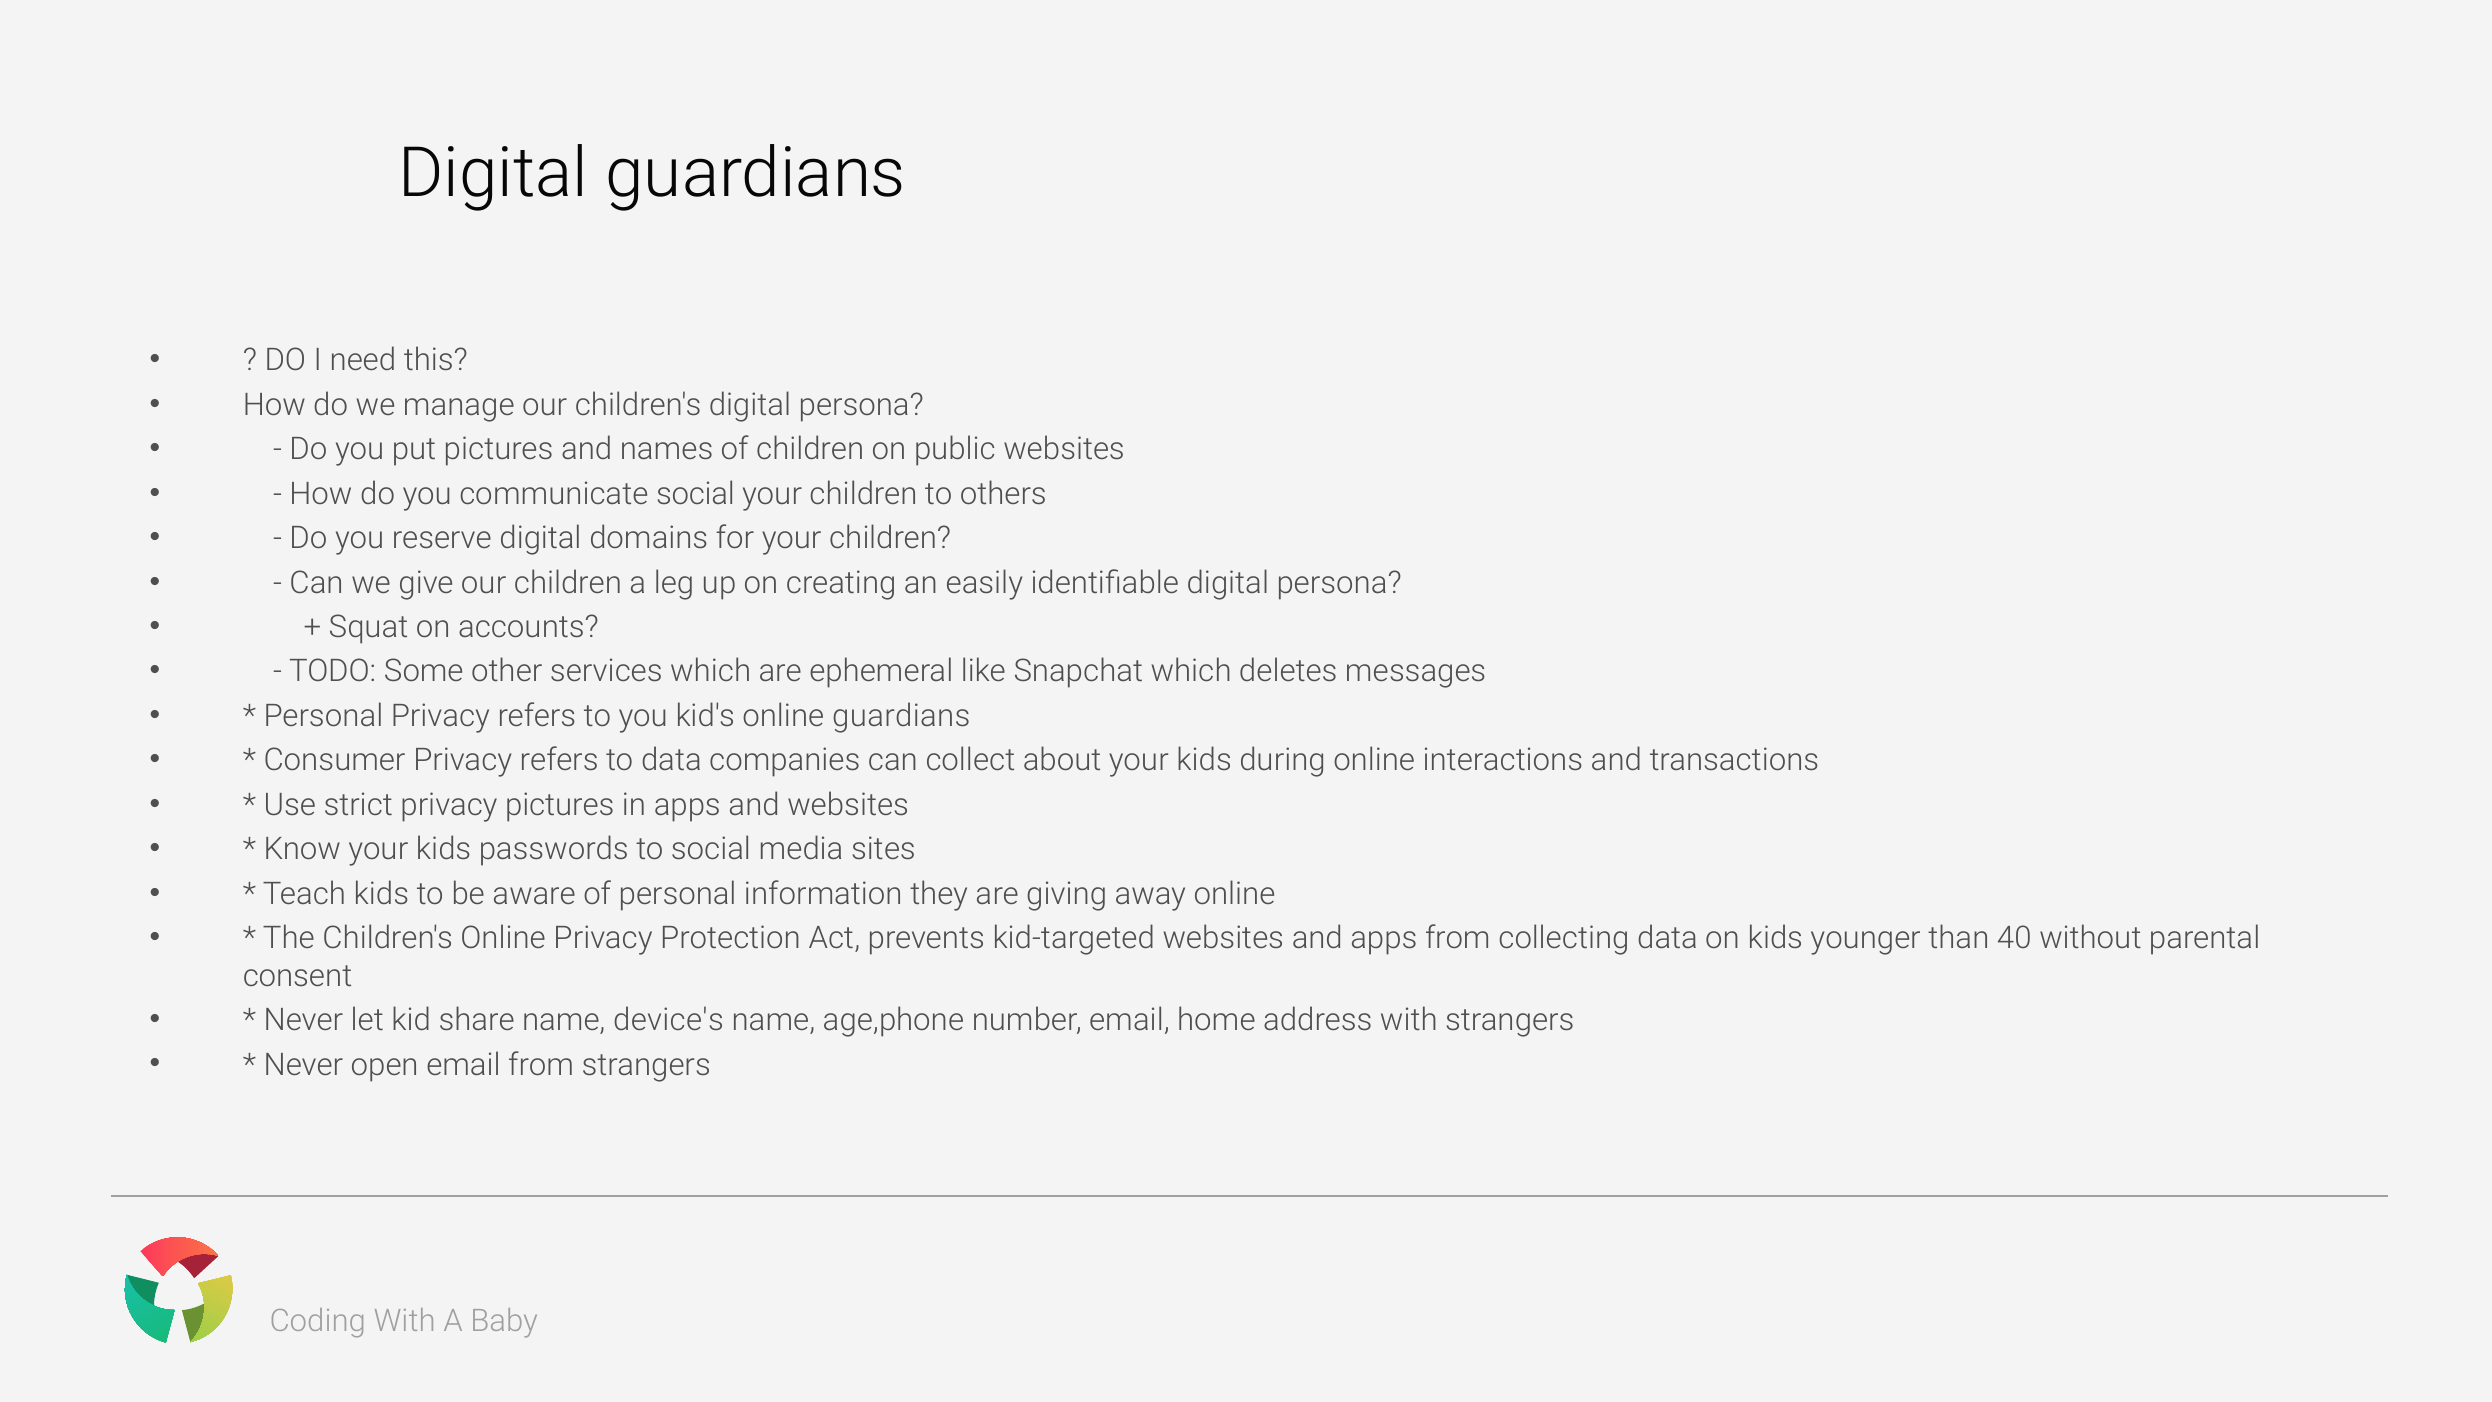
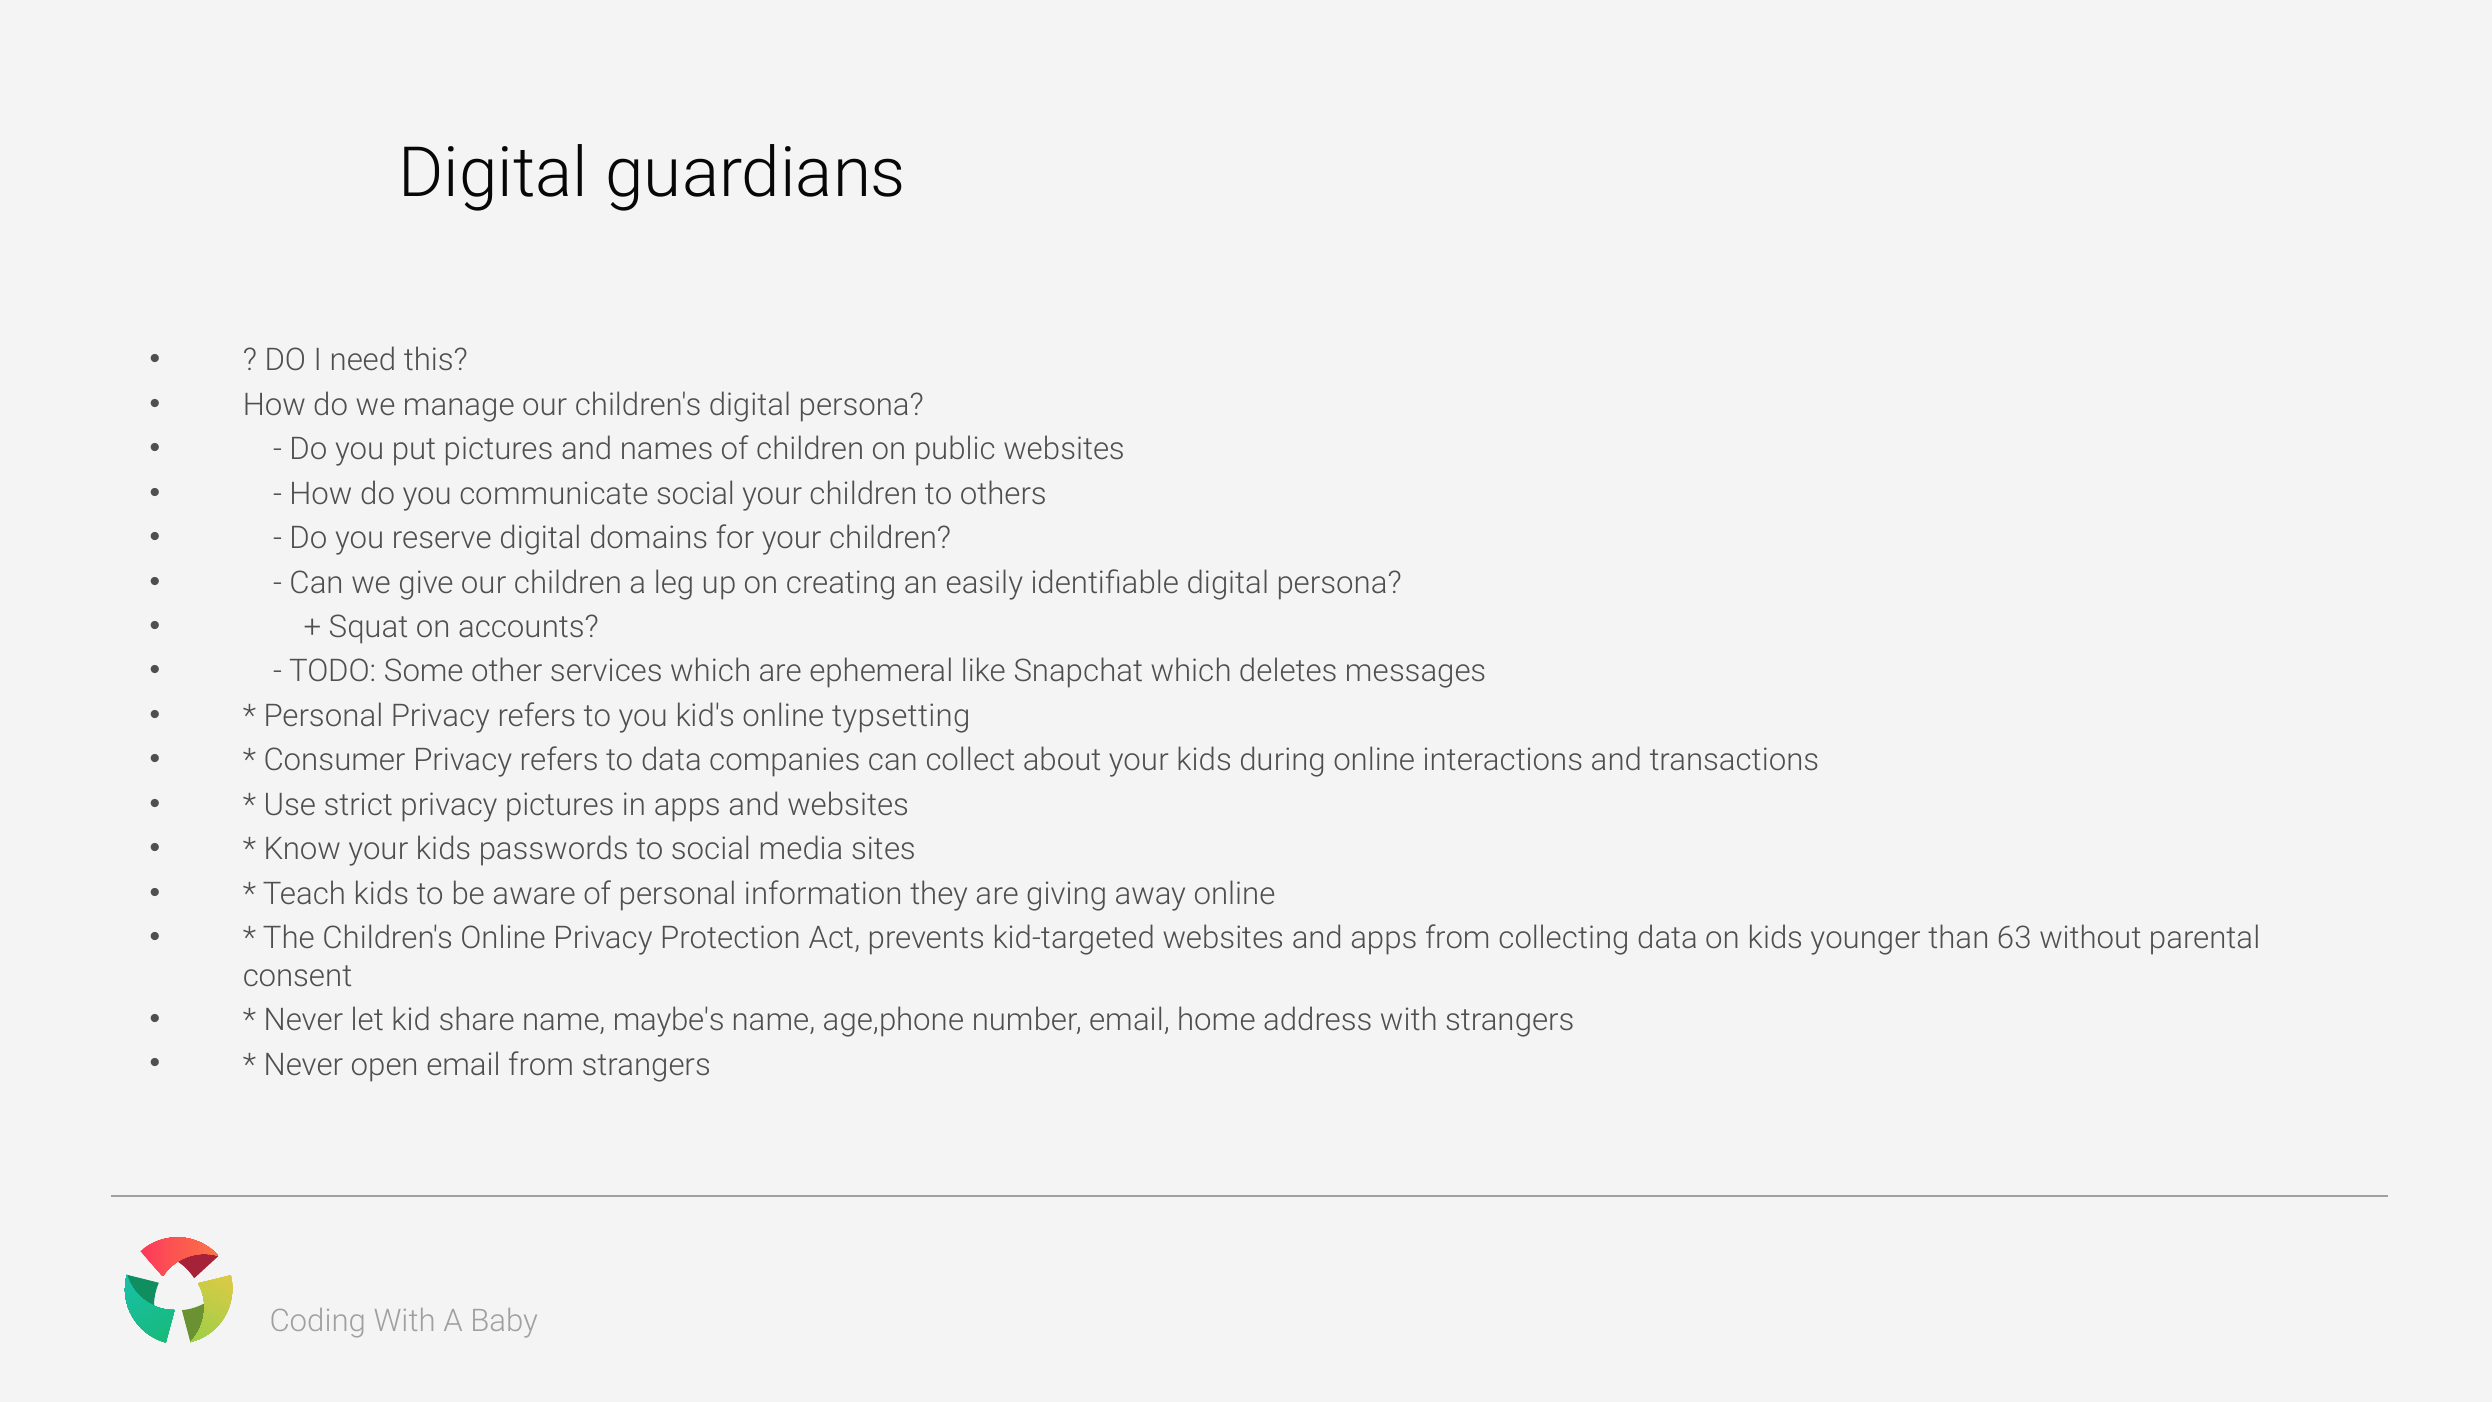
online guardians: guardians -> typsetting (901, 716)
40: 40 -> 63 (2014, 938)
device's: device's -> maybe's (669, 1020)
